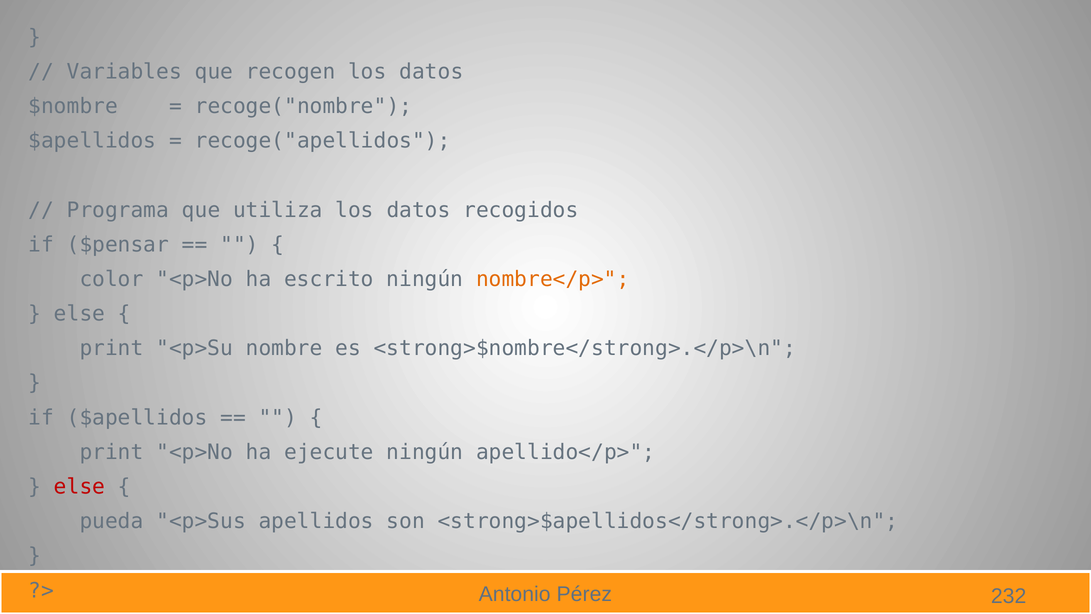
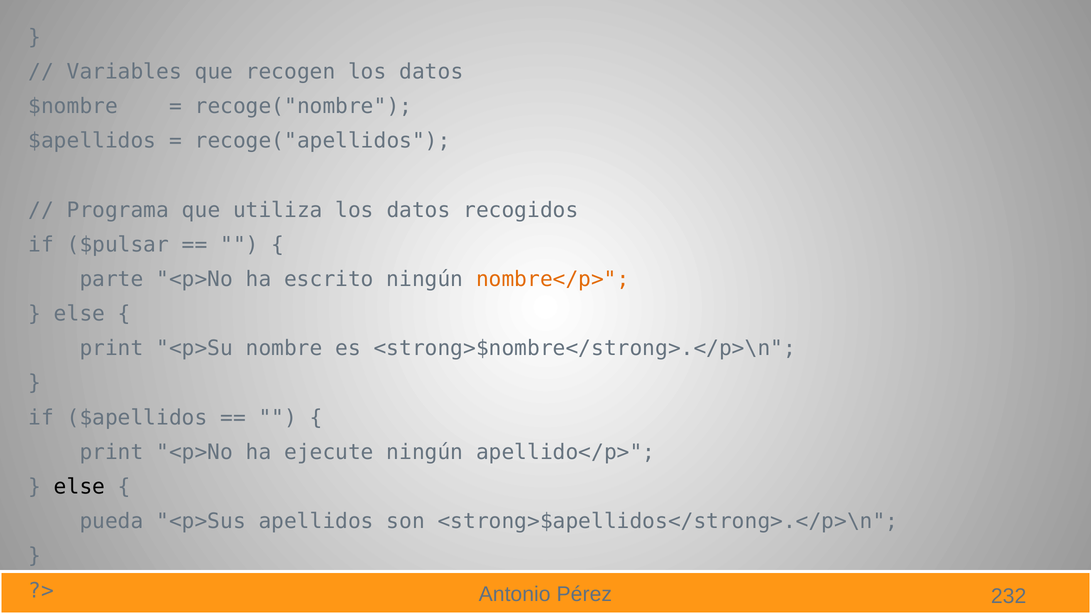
$pensar: $pensar -> $pulsar (118, 244)
color: color -> parte (111, 279)
else colour: red -> black (79, 487)
